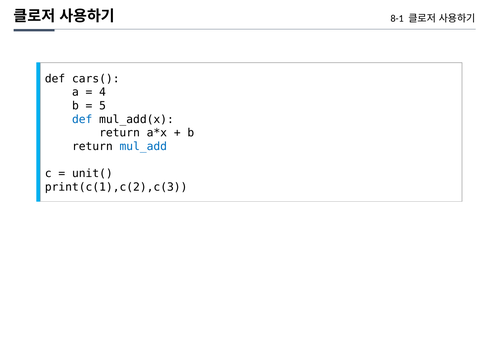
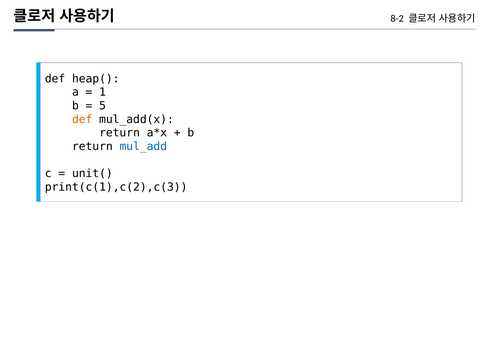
8-1: 8-1 -> 8-2 (397, 19)
cars(: cars( -> heap( (96, 79)
4: 4 -> 1 (103, 92)
def colour: blue -> orange (82, 119)
